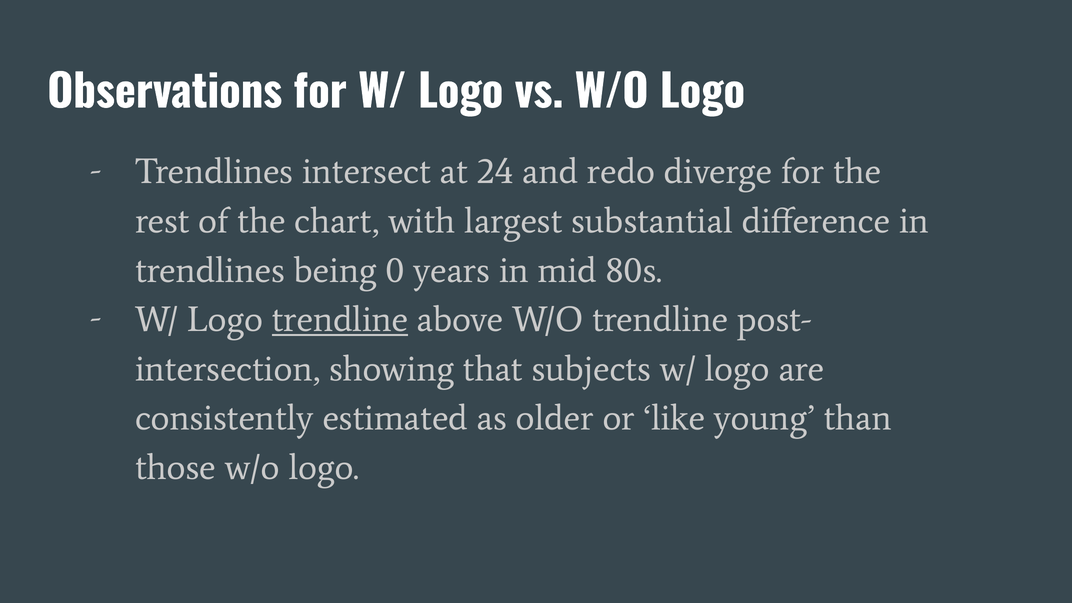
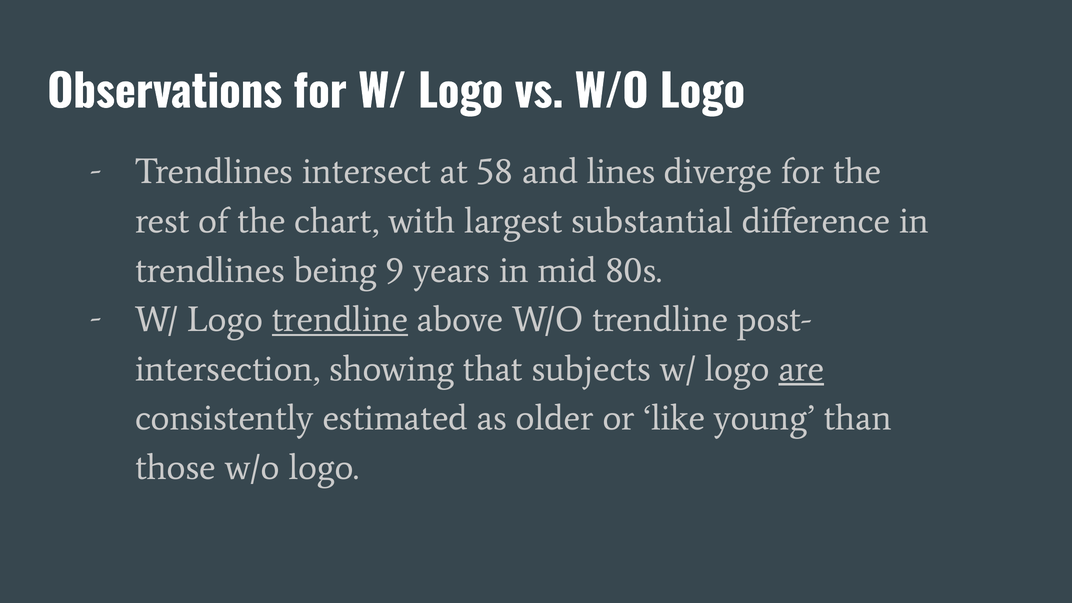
24: 24 -> 58 (495, 172)
redo: redo -> lines (621, 172)
0: 0 -> 9 (395, 270)
are underline: none -> present (802, 369)
